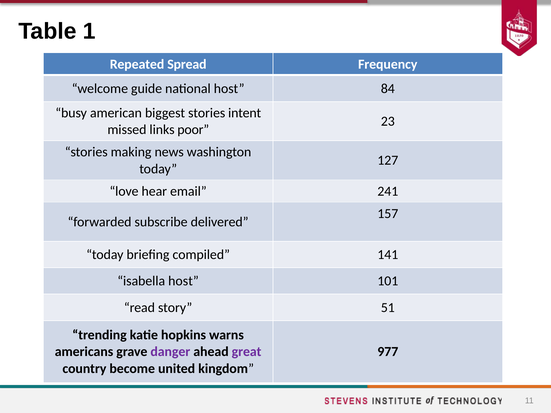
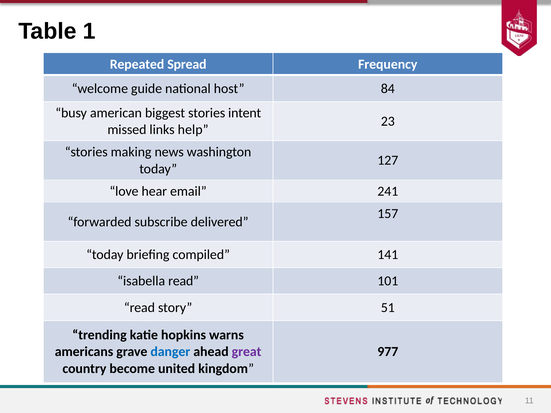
poor: poor -> help (193, 130)
isabella host: host -> read (184, 281)
danger colour: purple -> blue (170, 352)
